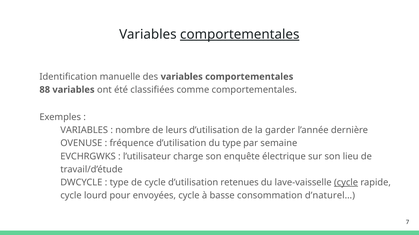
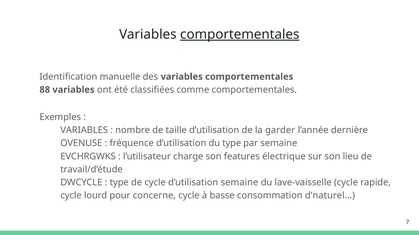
leurs: leurs -> taille (176, 131)
enquête: enquête -> features (242, 157)
d’utilisation retenues: retenues -> semaine (239, 183)
cycle underline: present -> none (346, 183)
envoyées: envoyées -> concerne (154, 196)
